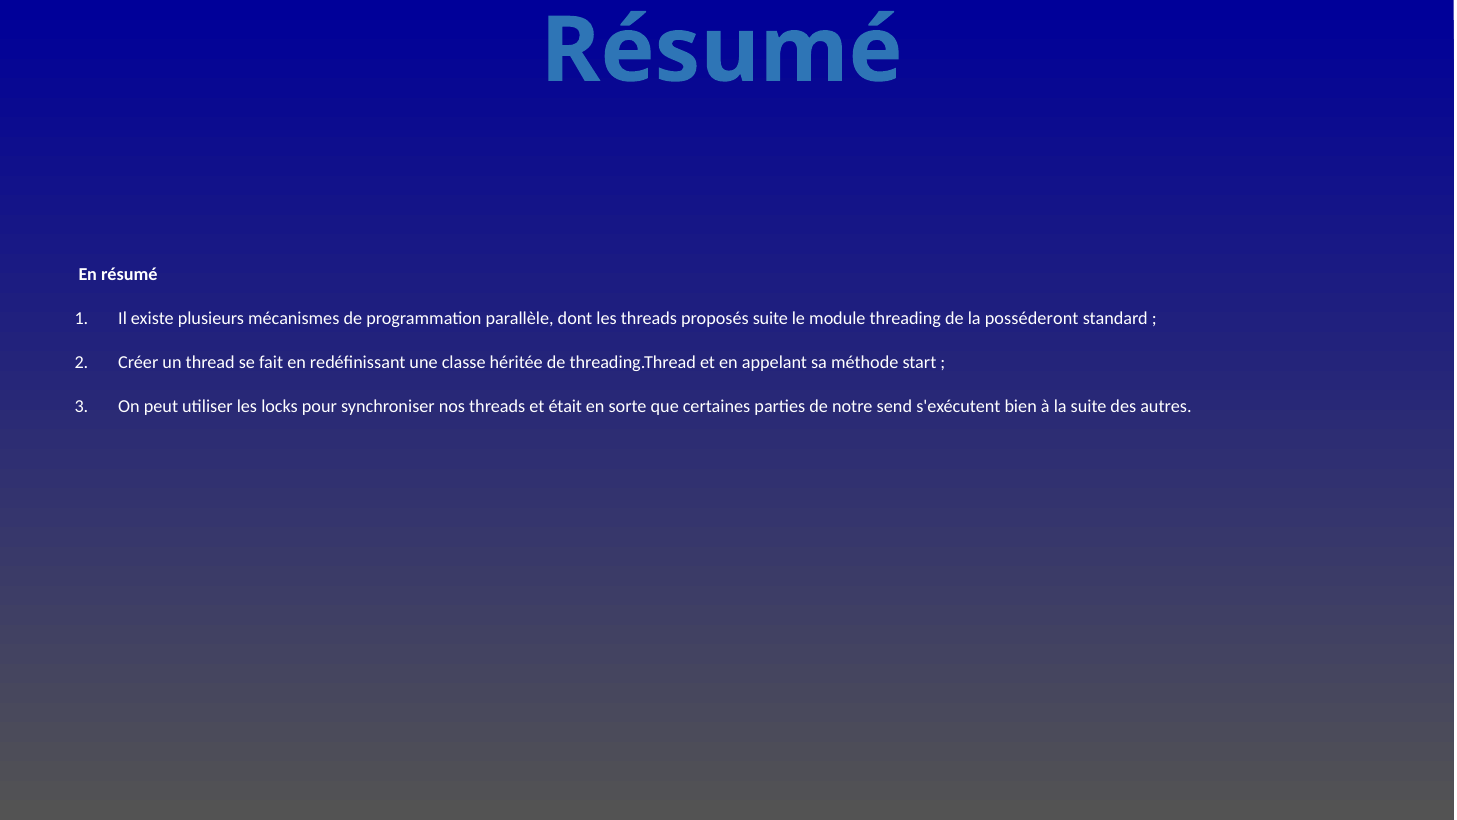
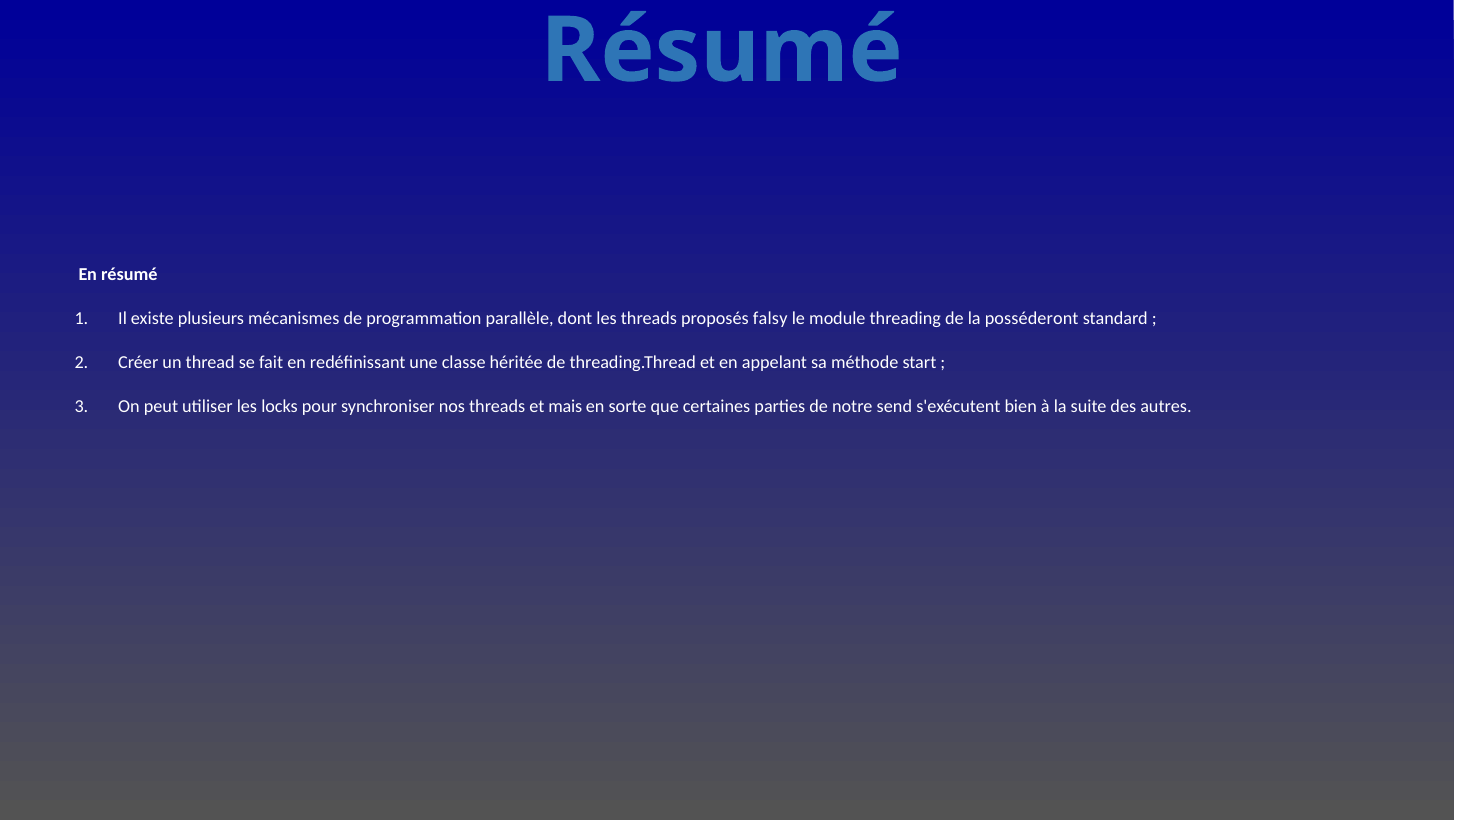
proposés suite: suite -> falsy (770, 318)
était: était -> mais (565, 406)
